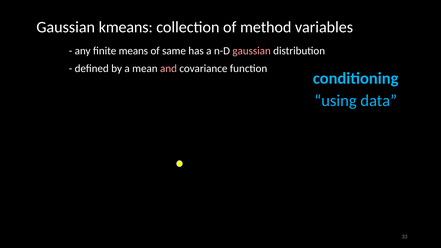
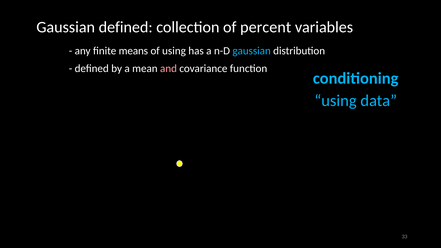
Gaussian kmeans: kmeans -> defined (126, 27)
method: method -> percent (266, 27)
of same: same -> using (174, 51)
gaussian colour: pink -> light blue (252, 51)
